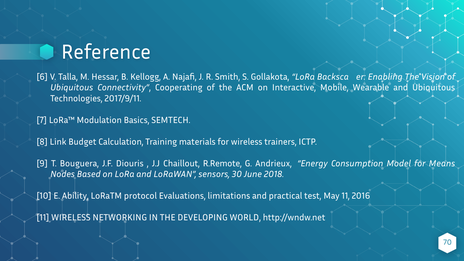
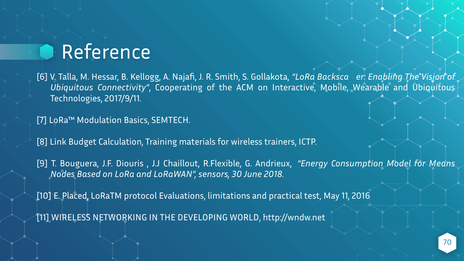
R.Remote: R.Remote -> R.Flexible (222, 163)
Ability: Ability -> Placed (75, 196)
